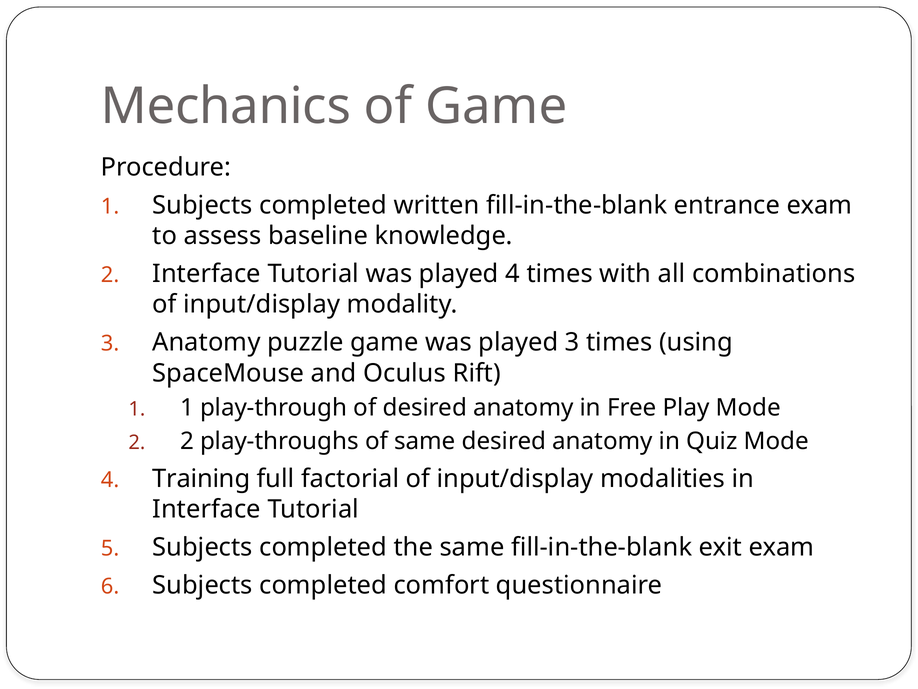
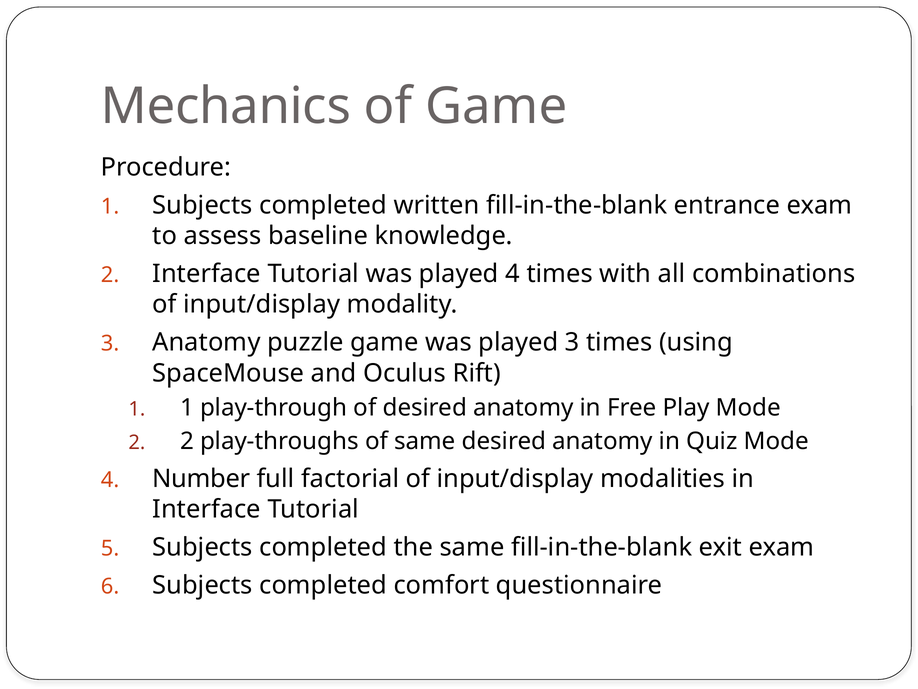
Training: Training -> Number (201, 478)
